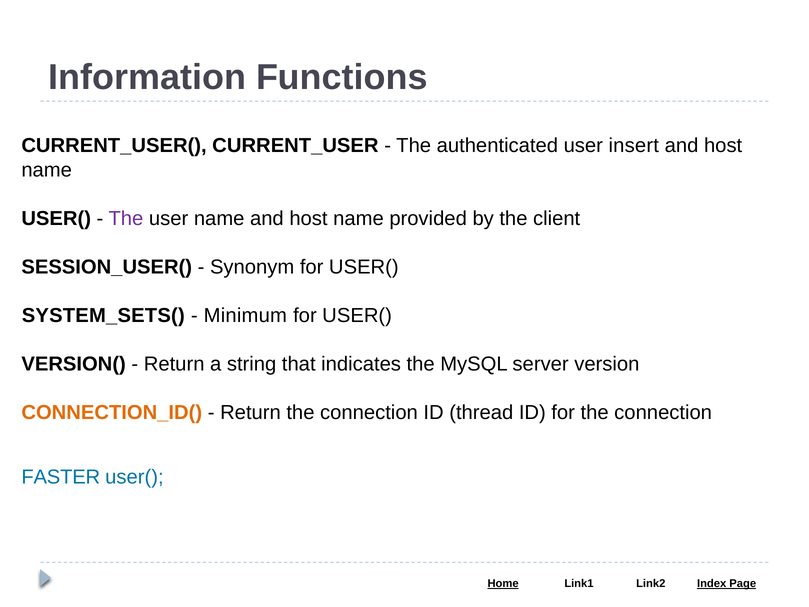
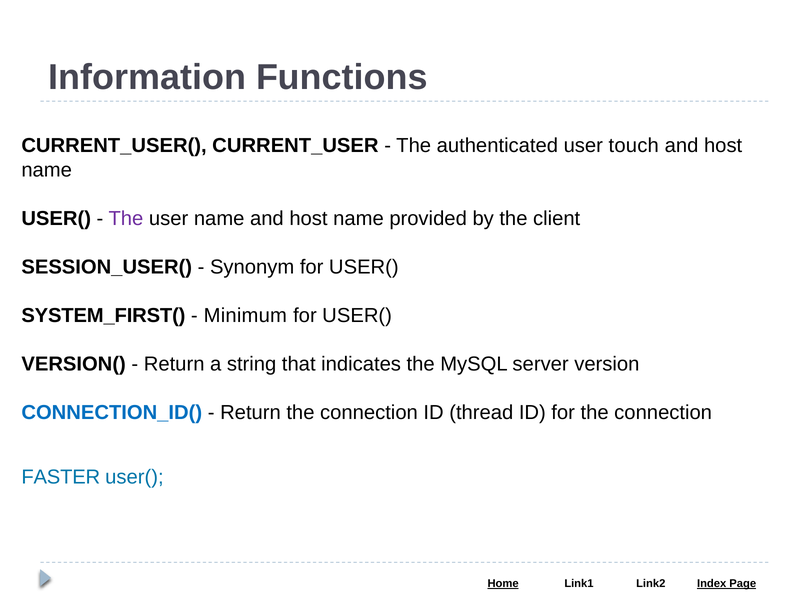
insert: insert -> touch (634, 146)
SYSTEM_SETS(: SYSTEM_SETS( -> SYSTEM_FIRST( (103, 315)
CONNECTION_ID( colour: orange -> blue (112, 413)
